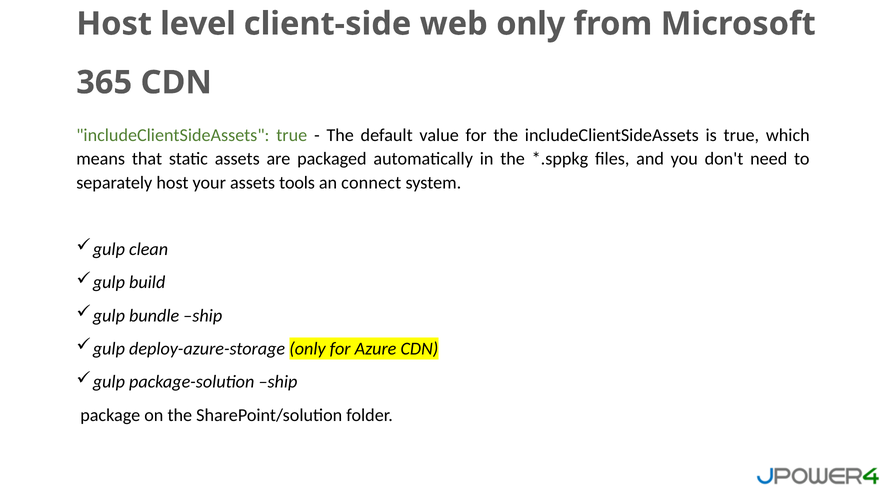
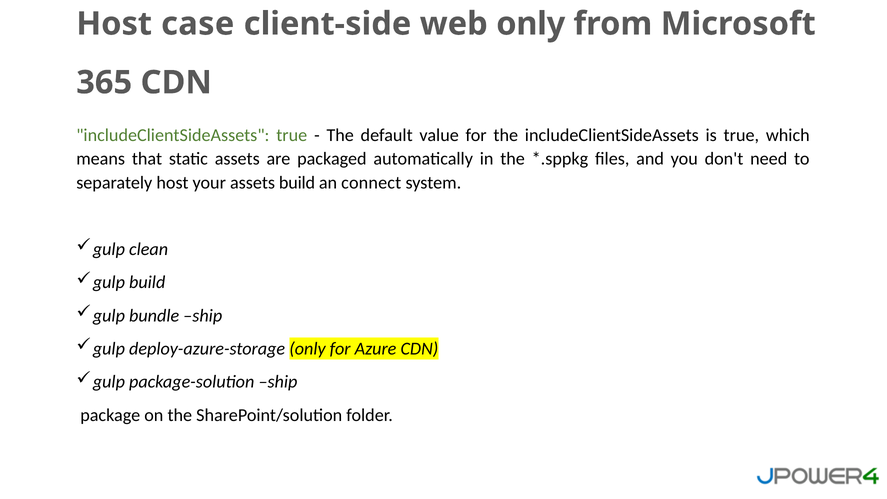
level: level -> case (198, 24)
assets tools: tools -> build (297, 183)
